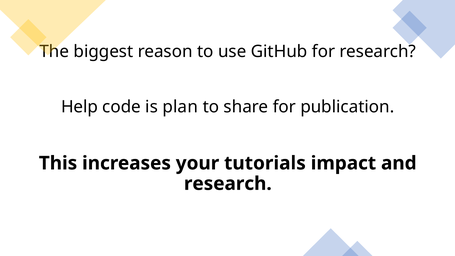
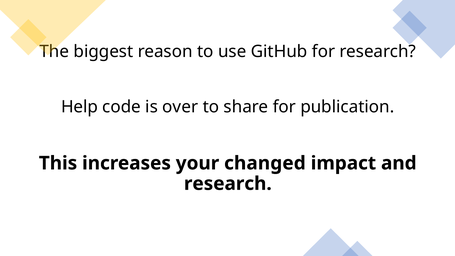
plan: plan -> over (180, 107)
tutorials: tutorials -> changed (265, 163)
